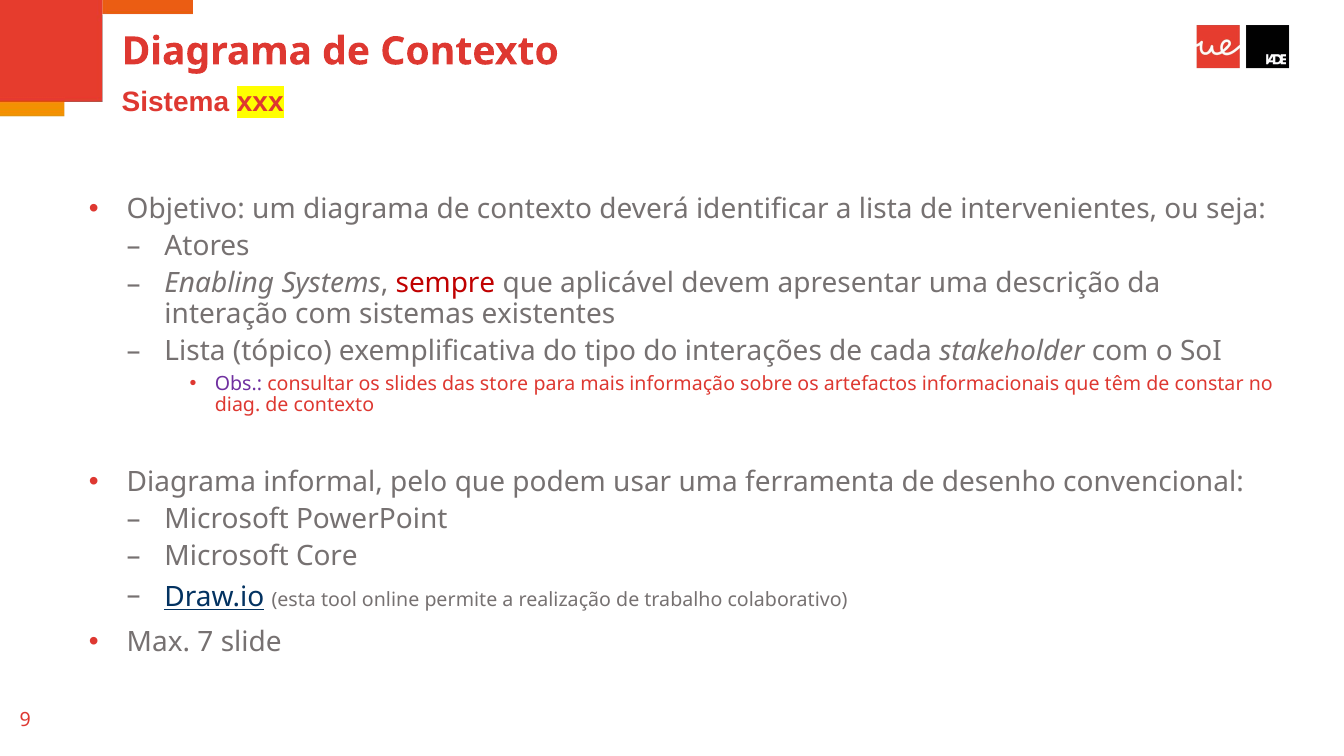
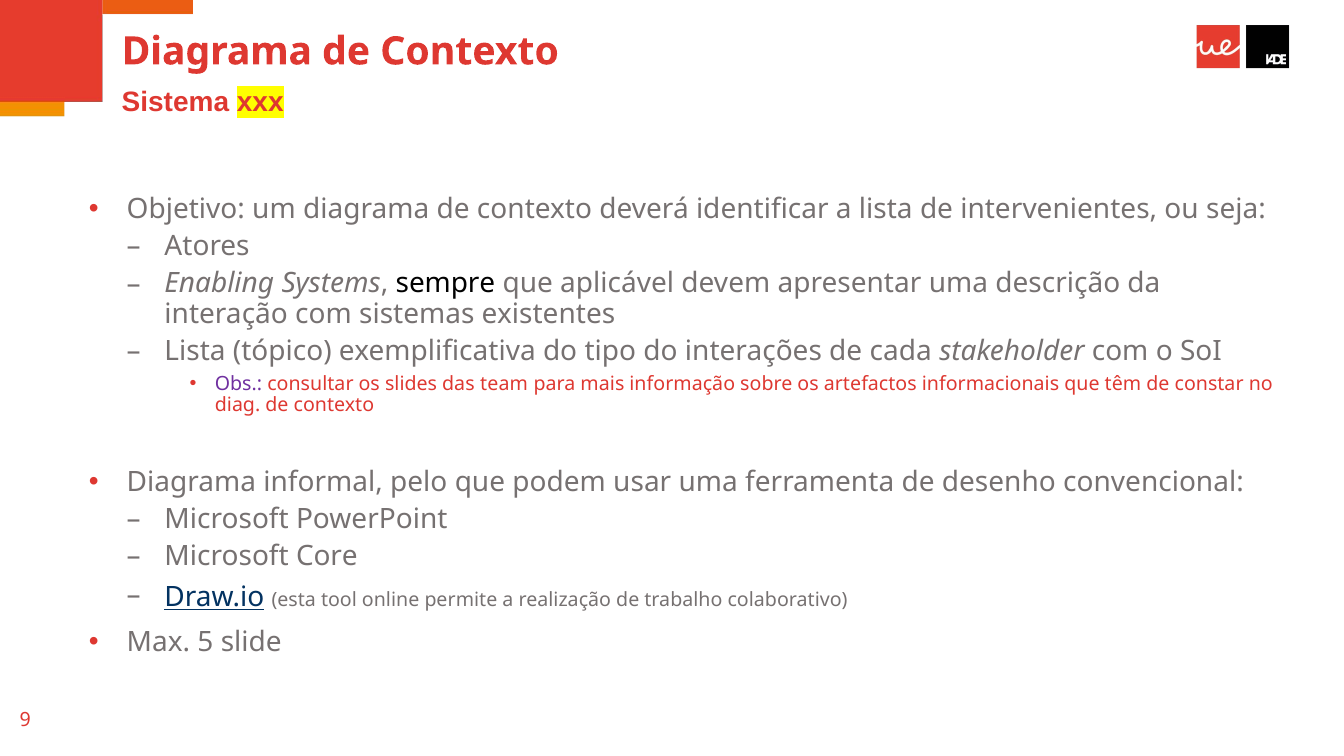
sempre colour: red -> black (445, 284)
store: store -> team (504, 384)
7: 7 -> 5 (205, 642)
